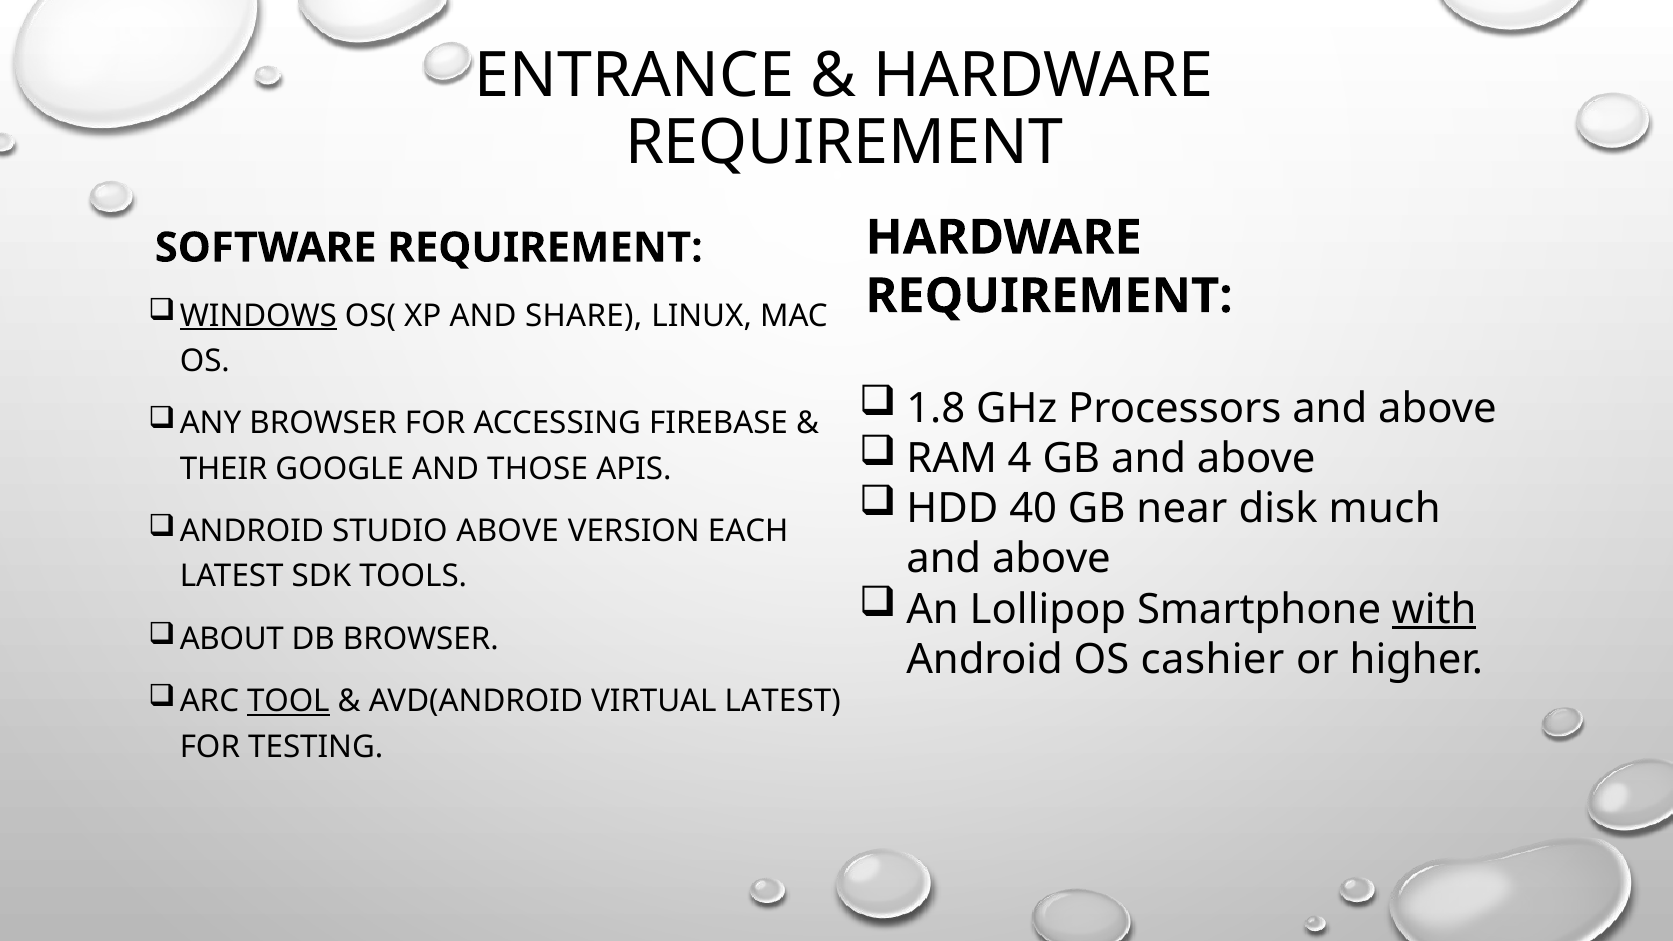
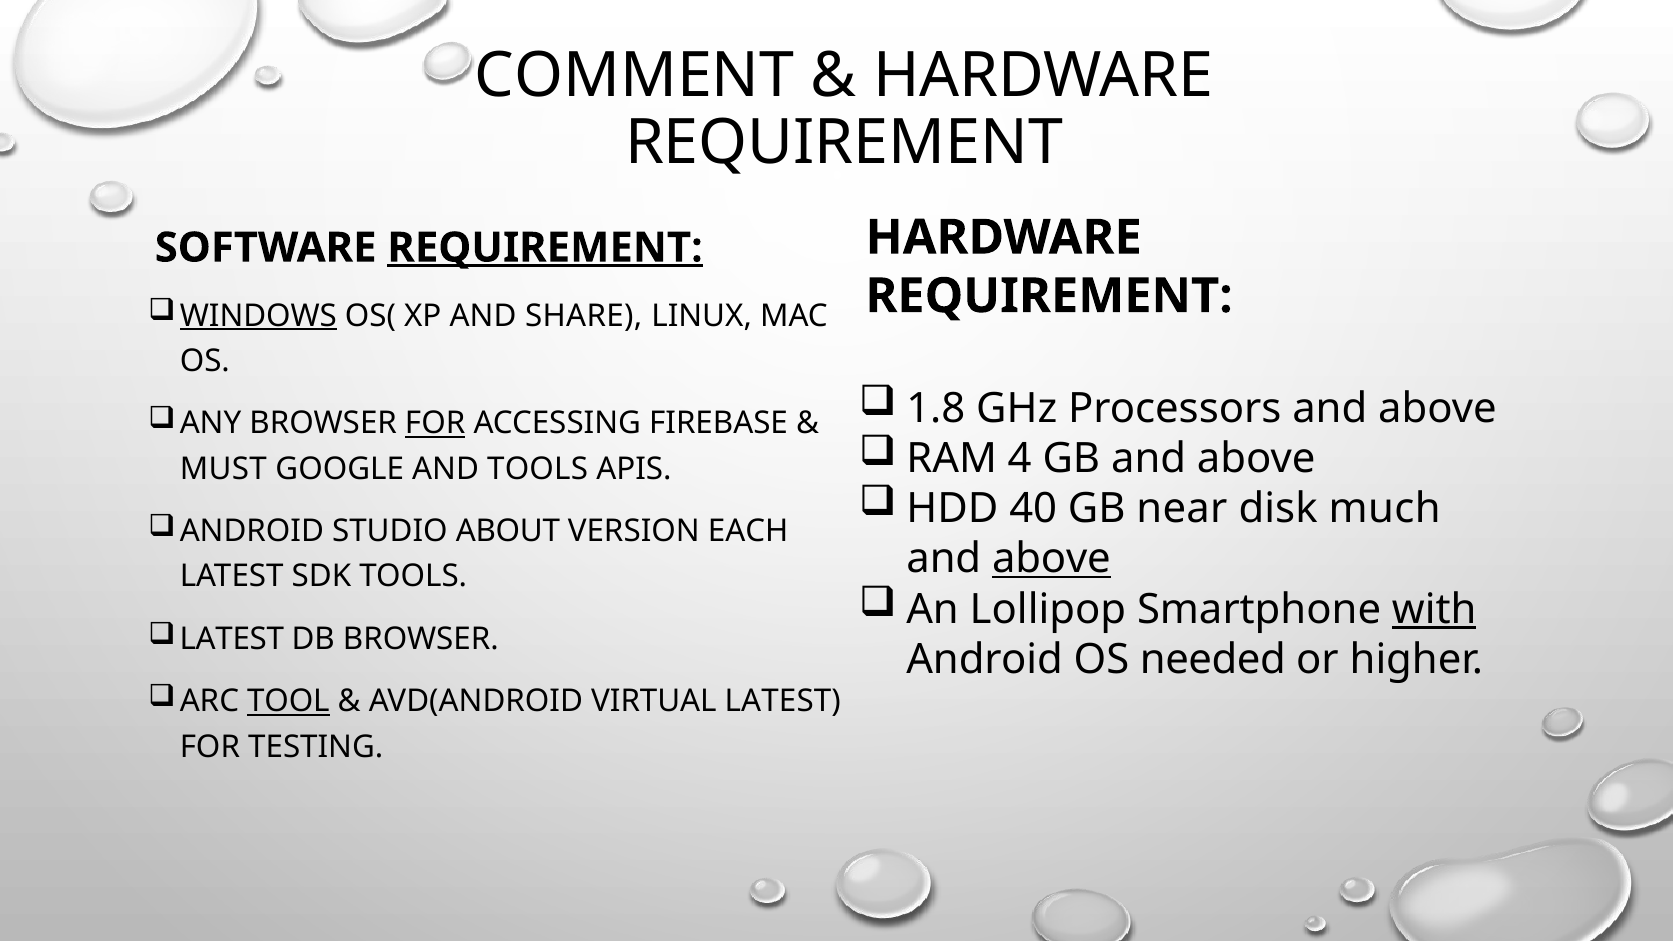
ENTRANCE: ENTRANCE -> COMMENT (634, 75)
REQUIREMENT underline: none -> present (545, 248)
FOR underline: none -> present (435, 424)
THEIR: THEIR -> MUST (223, 469)
AND THOSE: THOSE -> TOOLS (538, 469)
STUDIO ABOVE: ABOVE -> ABOUT (508, 531)
above underline: none -> present (1051, 559)
ABOUT: ABOUT -> LATEST (232, 639)
cashier: cashier -> needed (1213, 660)
